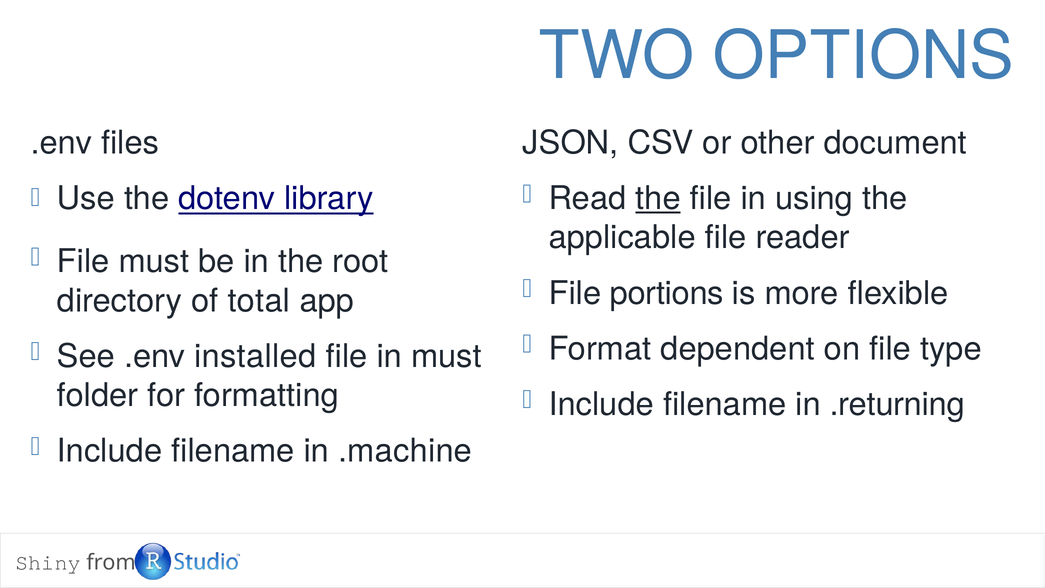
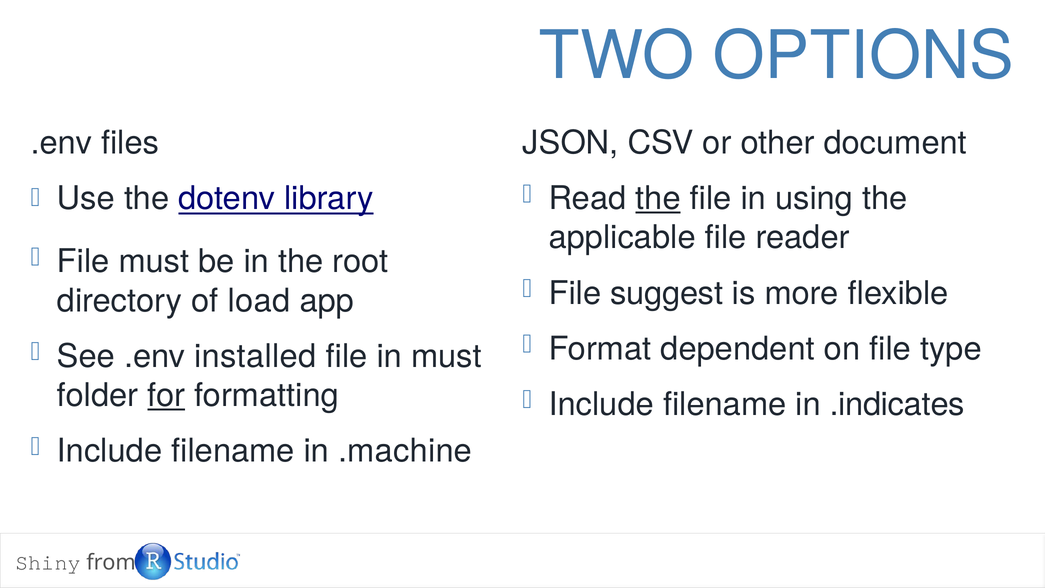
portions: portions -> suggest (667, 293)
total: total -> load (259, 301)
for underline: none -> present (166, 395)
.returning: .returning -> .indicates (897, 404)
